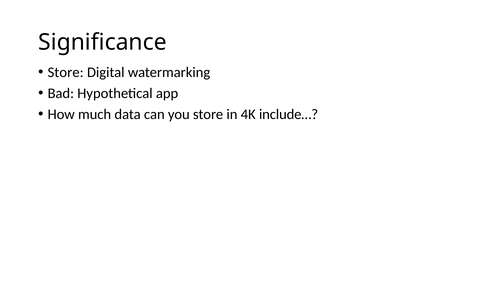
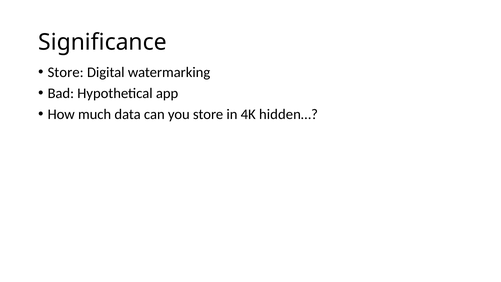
include…: include… -> hidden… (288, 114)
